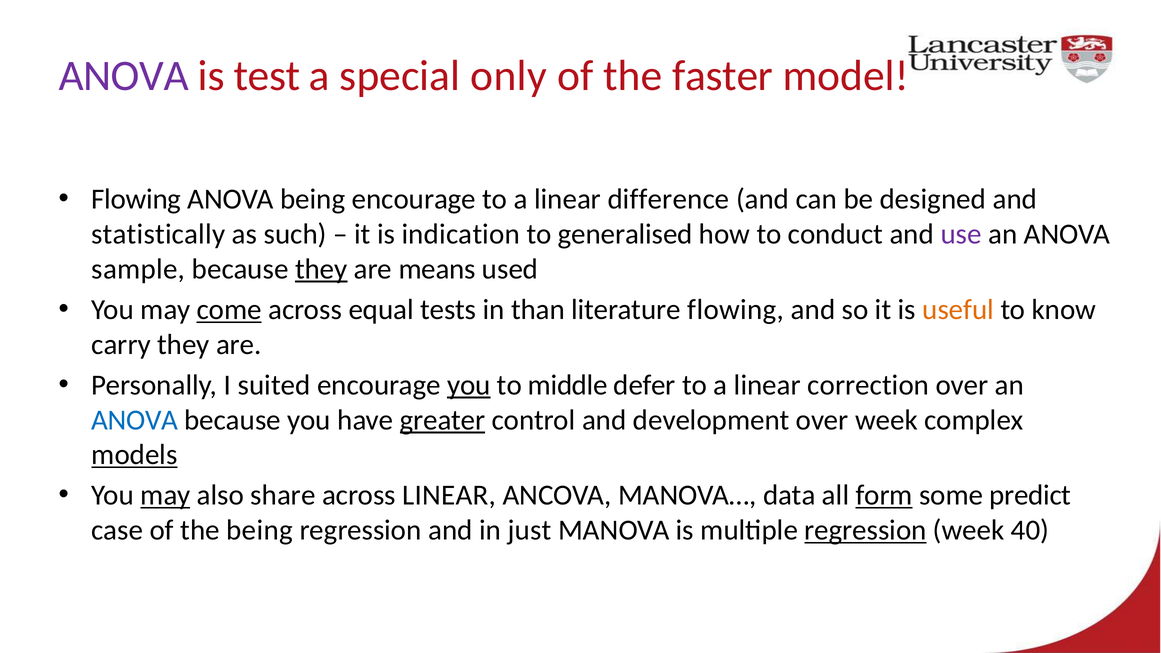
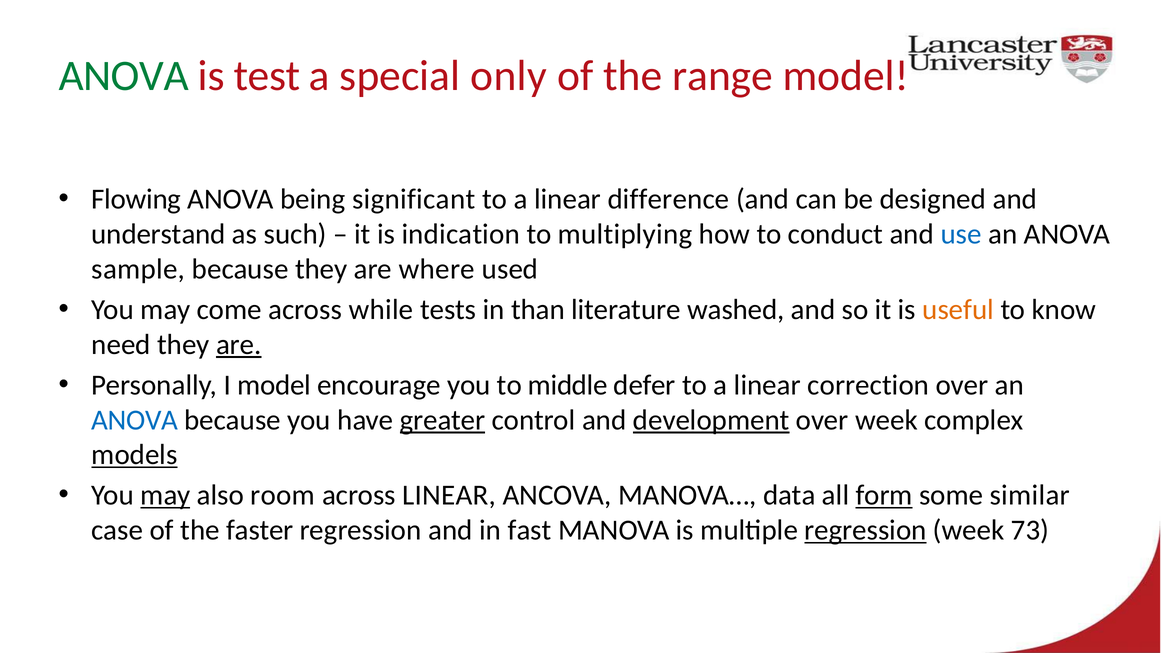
ANOVA colour: purple -> green (124, 76)
faster: faster -> range (723, 76)
being encourage: encourage -> significant (414, 199)
statistically: statistically -> understand (158, 234)
generalised: generalised -> multiplying (625, 234)
use colour: purple -> blue (961, 234)
they underline: present -> none (321, 269)
means: means -> where (437, 269)
come underline: present -> none (229, 310)
equal: equal -> while (381, 310)
literature flowing: flowing -> washed (736, 310)
carry: carry -> need (121, 345)
are underline: none -> present (239, 345)
I suited: suited -> model (274, 385)
you underline: present -> none (469, 385)
development underline: none -> present (711, 420)
share: share -> room (283, 495)
predict: predict -> similar (1030, 495)
the being: being -> faster (260, 530)
just: just -> fast (530, 530)
40: 40 -> 73 (1030, 530)
